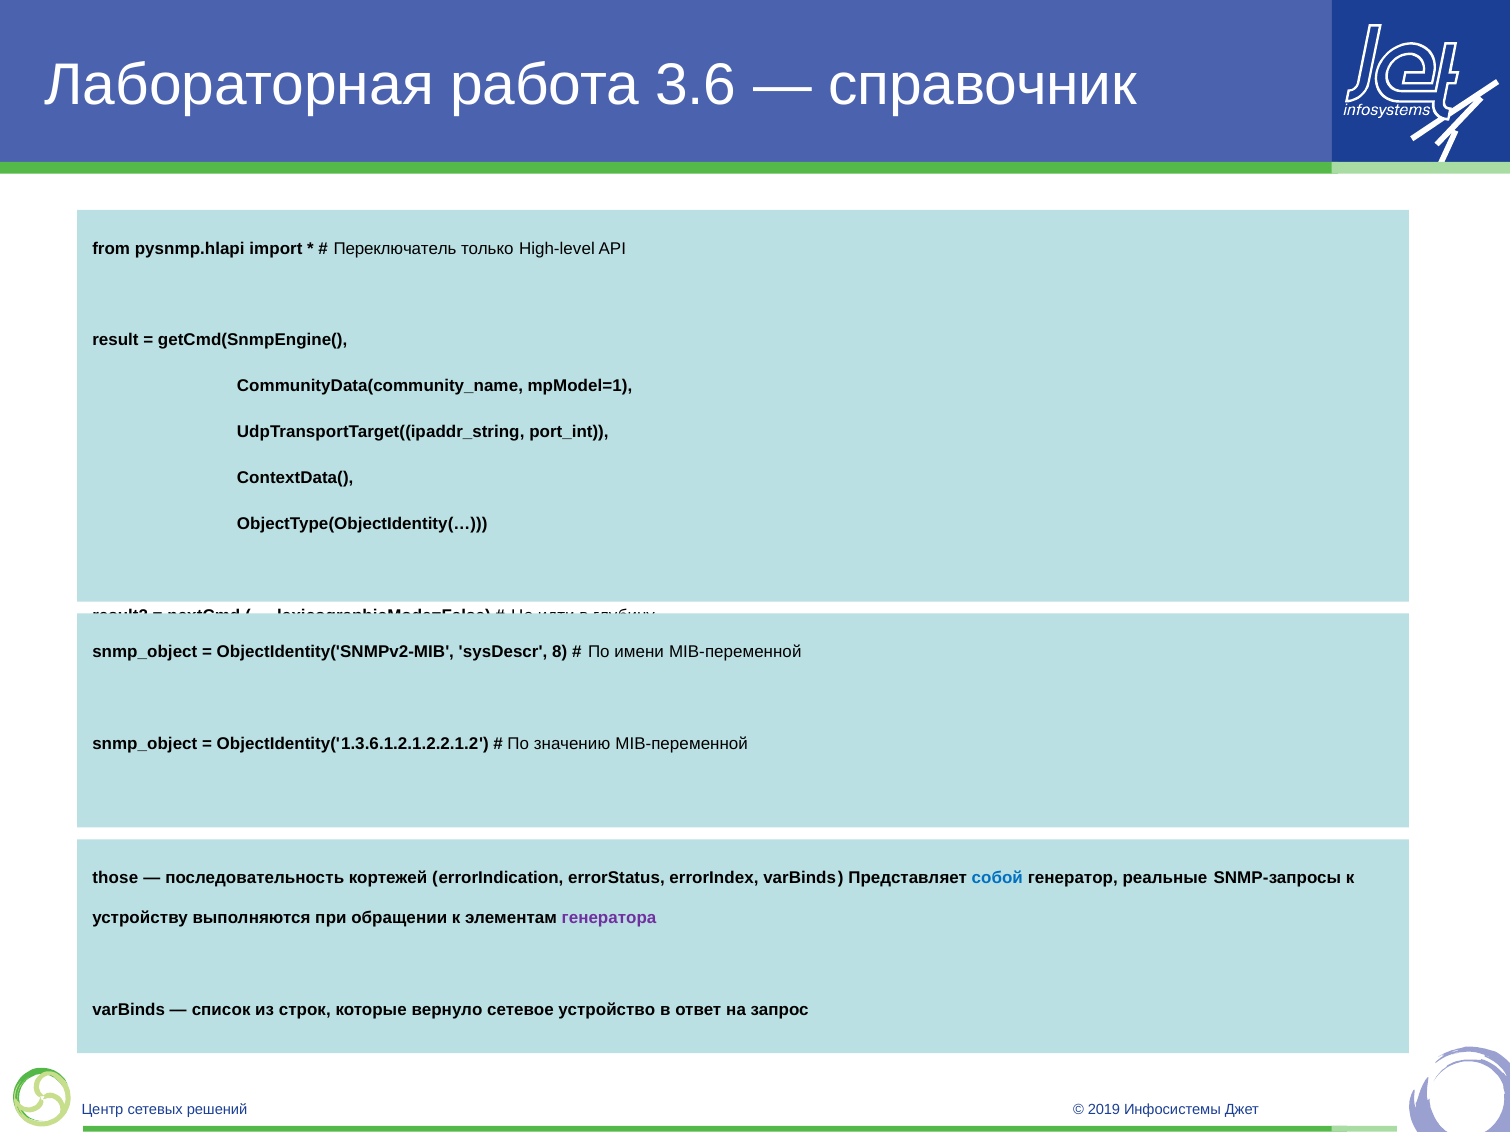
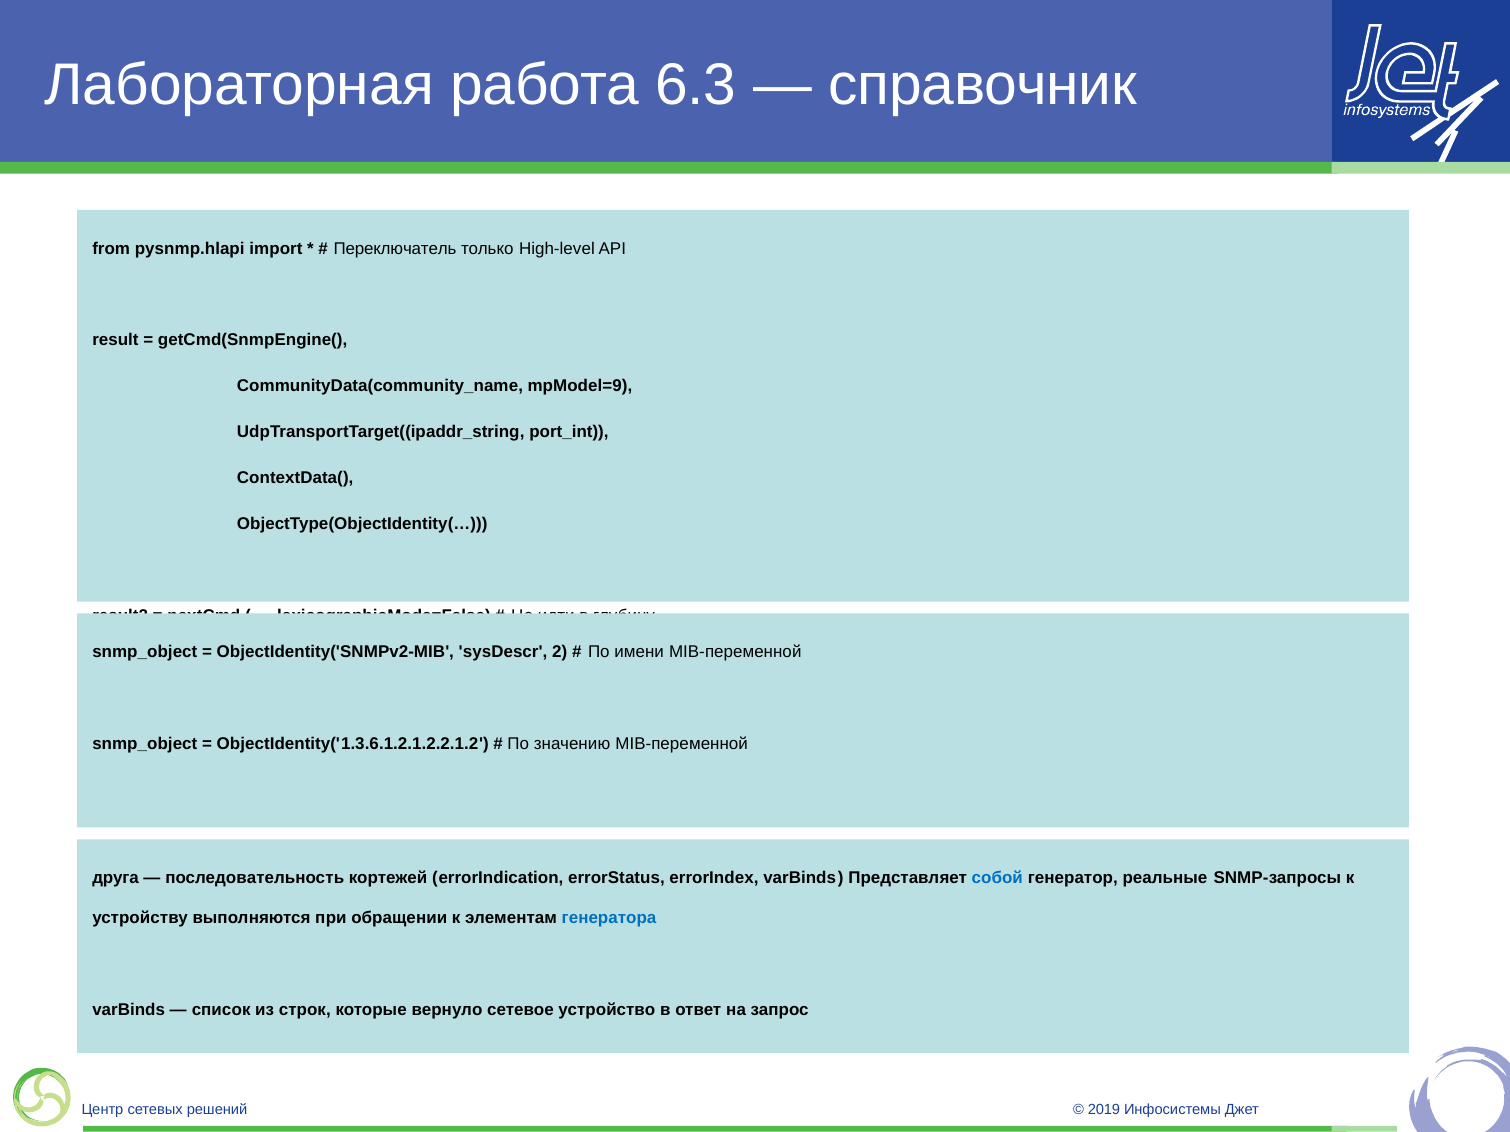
3.6: 3.6 -> 6.3 (696, 85)
mpModel=1: mpModel=1 -> mpModel=9 (580, 387)
8: 8 -> 2 (560, 652)
those: those -> друга (115, 878)
генератора colour: purple -> blue (609, 918)
